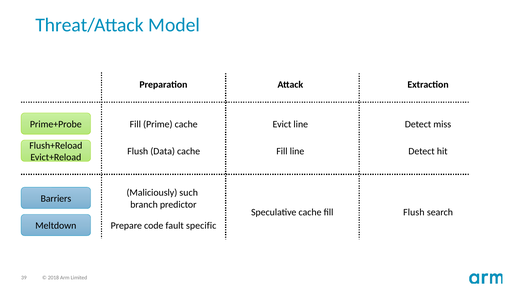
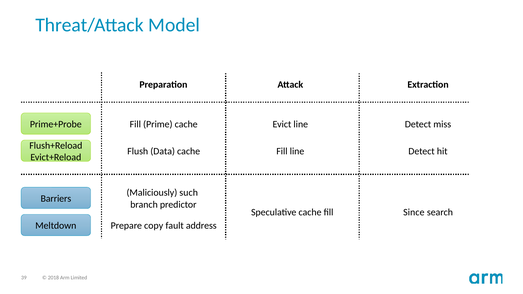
Flush: Flush -> Since (414, 212)
code: code -> copy (154, 226)
specific: specific -> address (201, 226)
